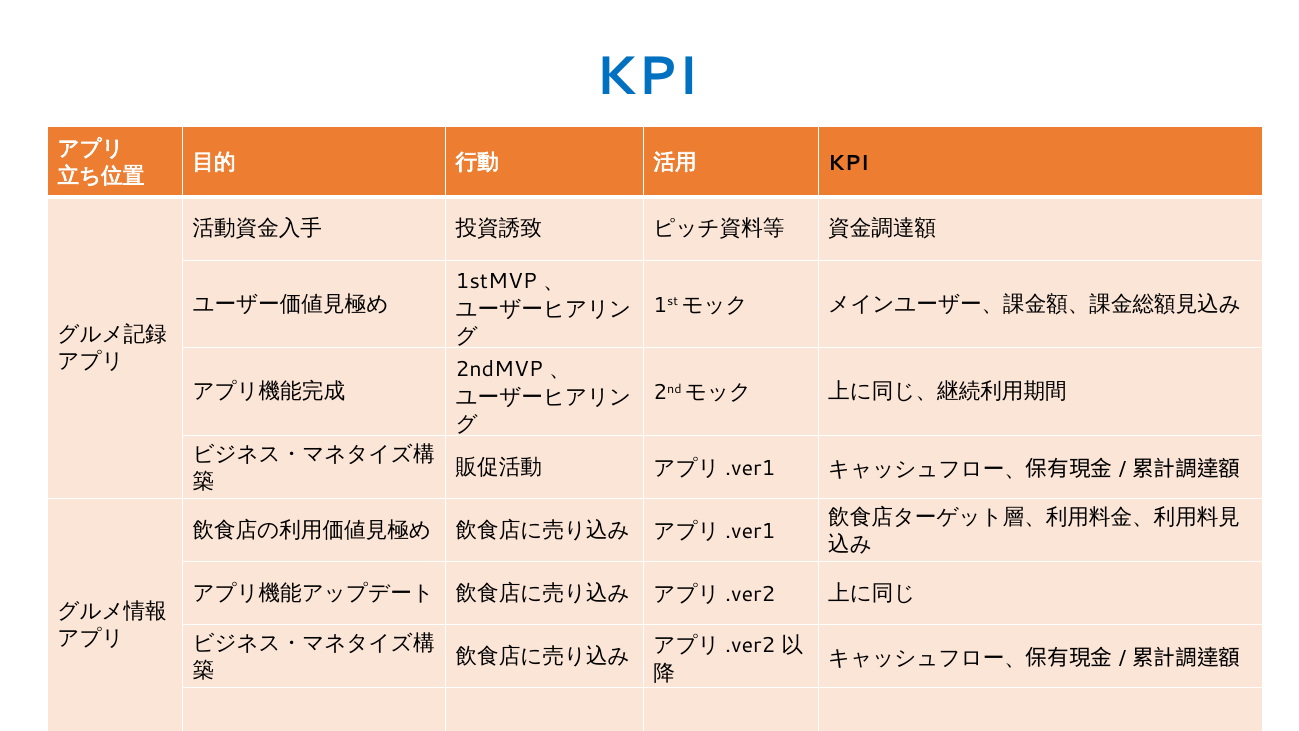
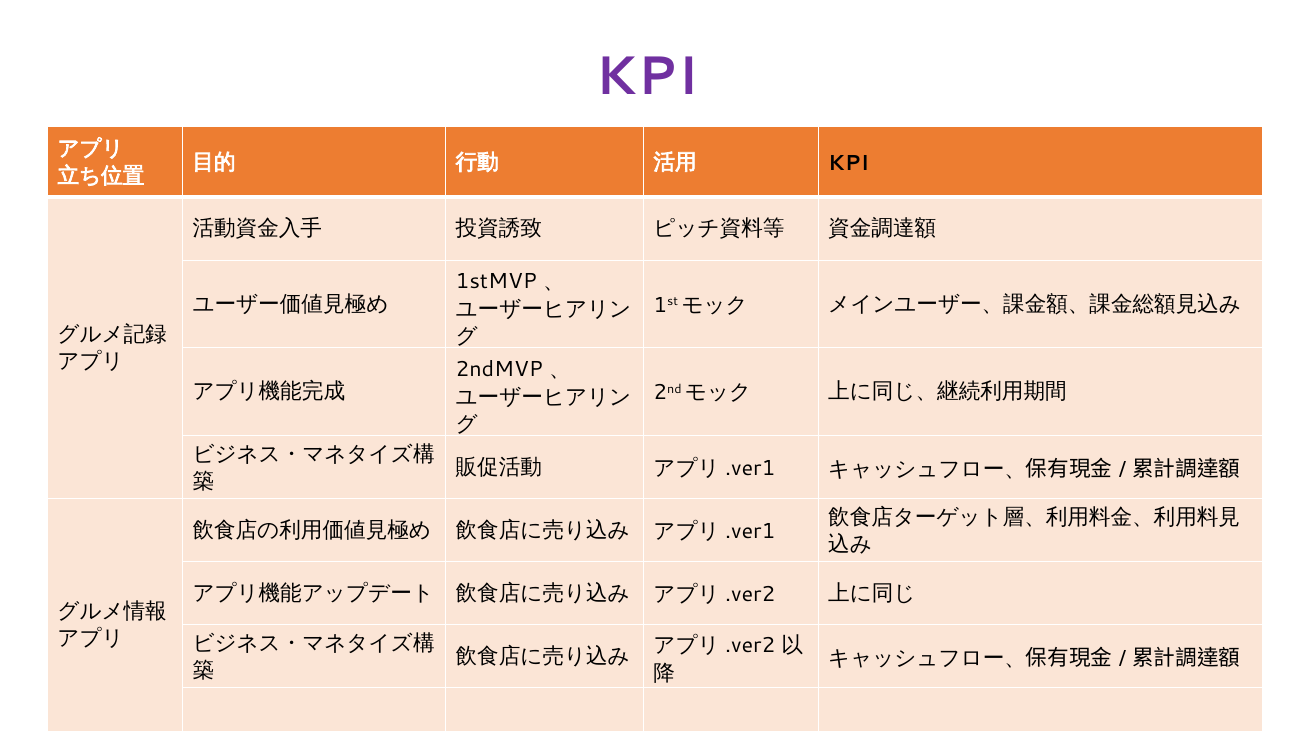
KPI colour: blue -> purple (647, 76)
